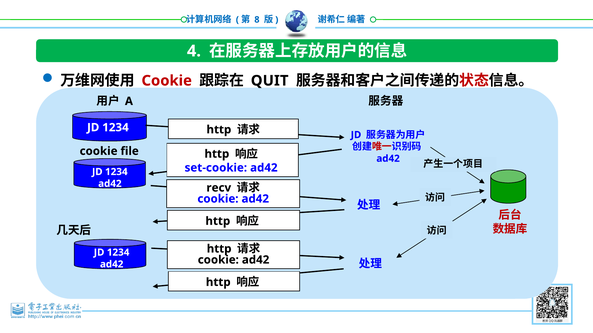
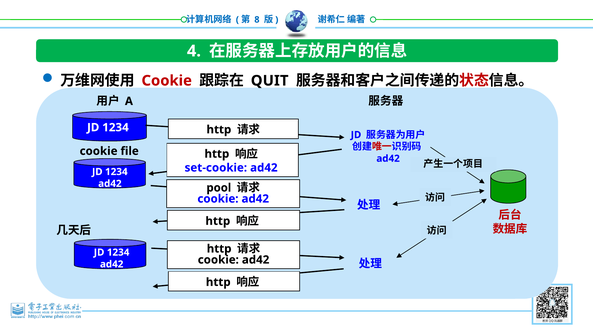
recv: recv -> pool (219, 188)
